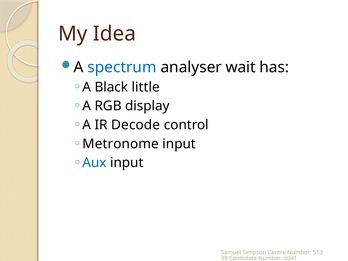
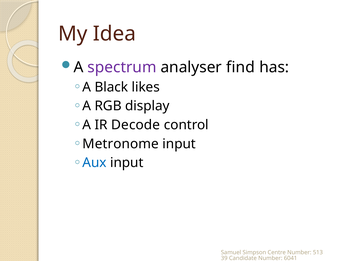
spectrum colour: blue -> purple (122, 67)
wait: wait -> find (241, 67)
little: little -> likes (146, 87)
